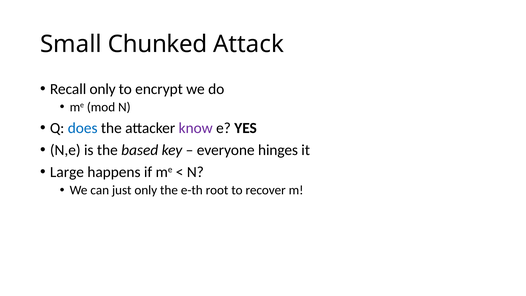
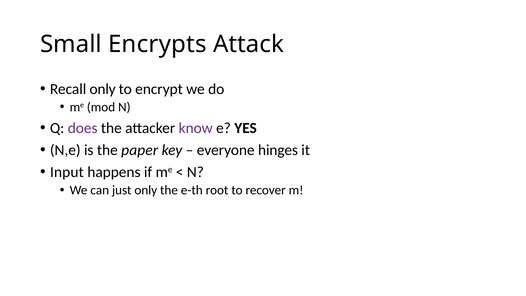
Chunked: Chunked -> Encrypts (157, 44)
does colour: blue -> purple (83, 128)
based: based -> paper (140, 150)
Large: Large -> Input (67, 172)
